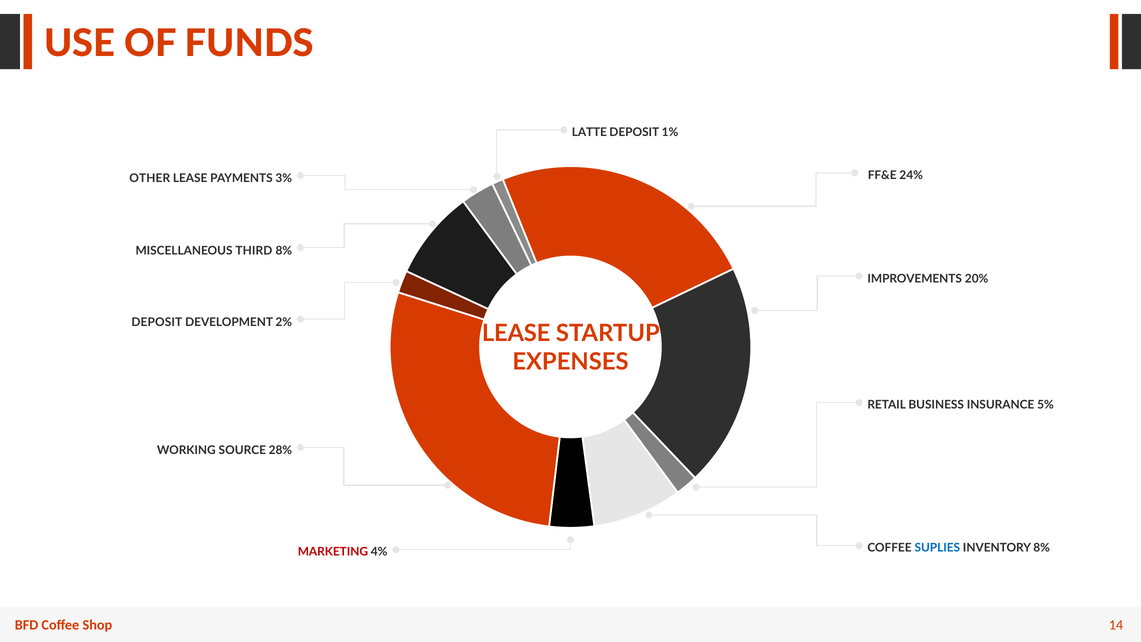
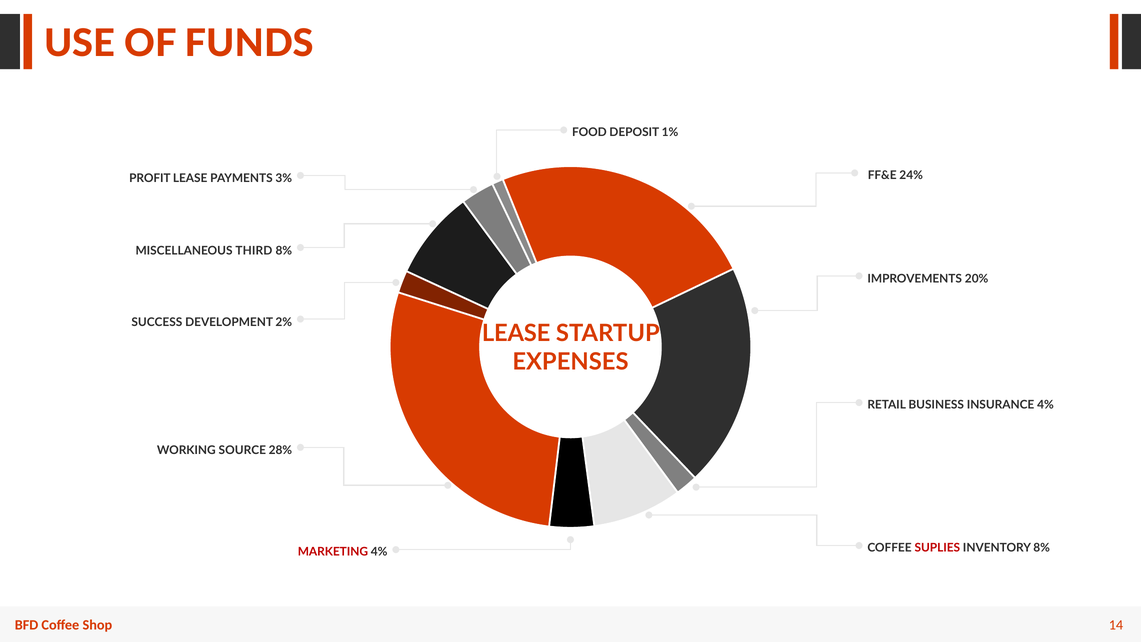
LATTE: LATTE -> FOOD (589, 132)
OTHER: OTHER -> PROFIT (150, 178)
DEPOSIT: DEPOSIT -> SUCCESS (157, 322)
INSURANCE 5%: 5% -> 4% (1045, 405)
SUPLIES colour: blue -> red (937, 548)
